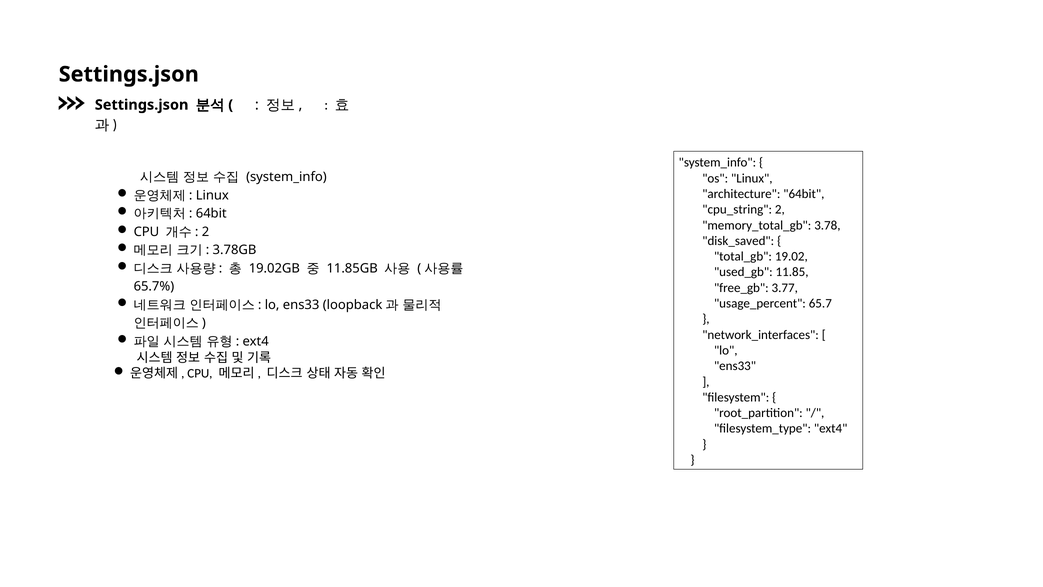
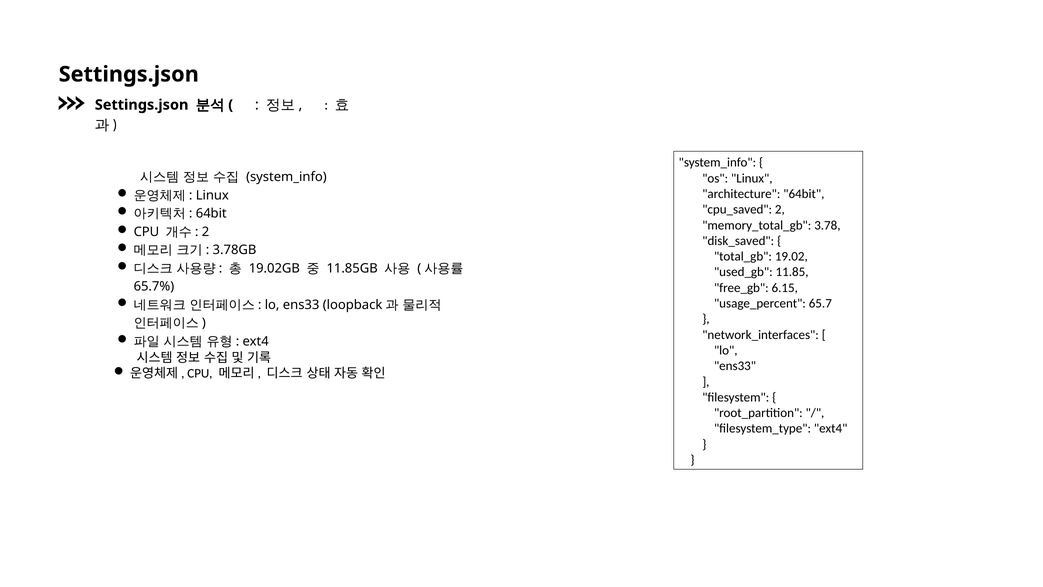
cpu_string: cpu_string -> cpu_saved (737, 209)
3.77: 3.77 -> 6.15 (785, 288)
